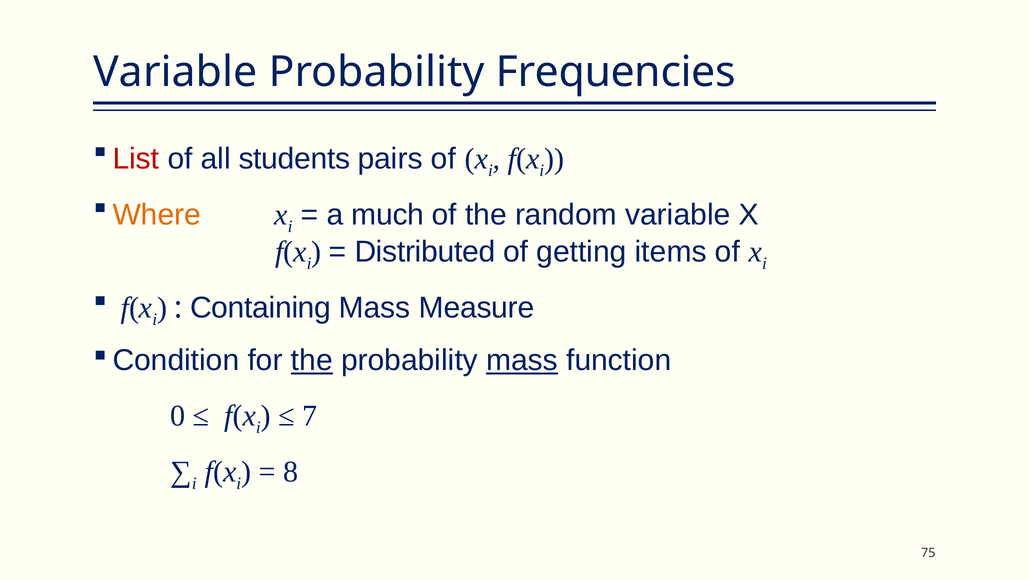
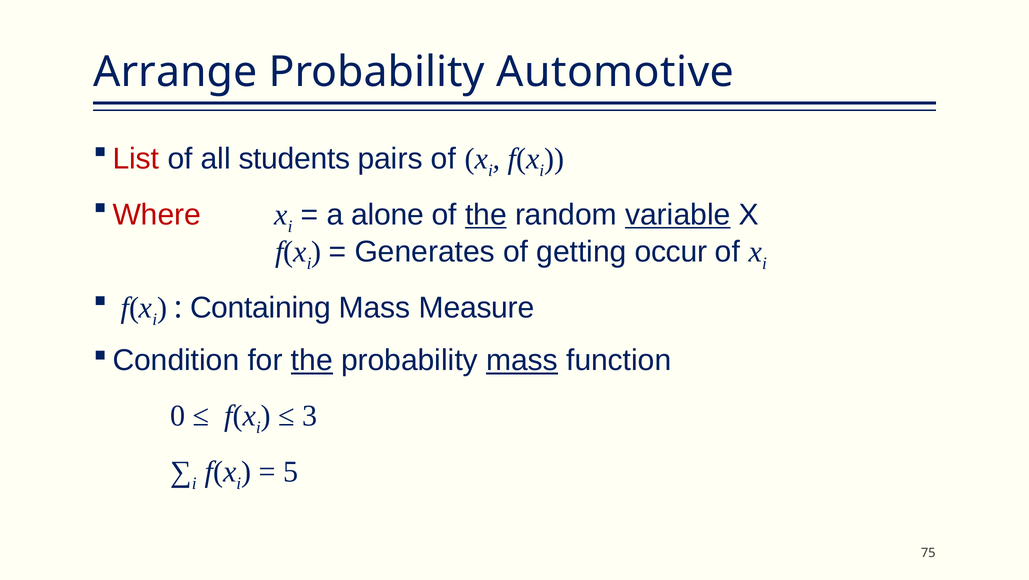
Variable: Variable -> Arrange (175, 72)
Frequencies: Frequencies -> Automotive (615, 72)
Where colour: orange -> red (157, 215)
much: much -> alone (388, 215)
the underline: none -> present (486, 215)
variable underline: none -> present (678, 215)
Distributed: Distributed -> Generates (425, 252)
items: items -> occur (671, 252)
7: 7 -> 3 (310, 416)
8: 8 -> 5 (291, 472)
